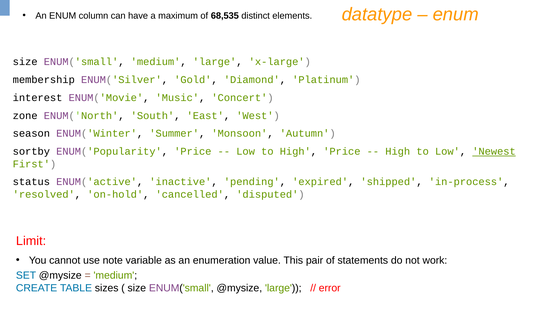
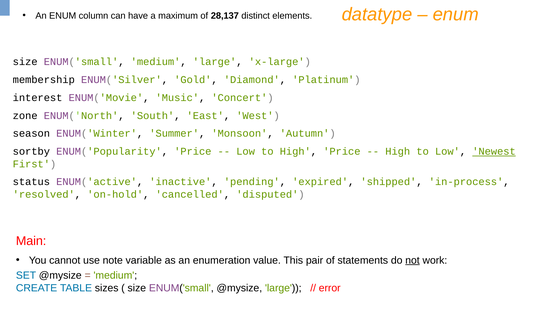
68,535: 68,535 -> 28,137 (225, 16)
Limit: Limit -> Main (31, 241)
not underline: none -> present (412, 260)
